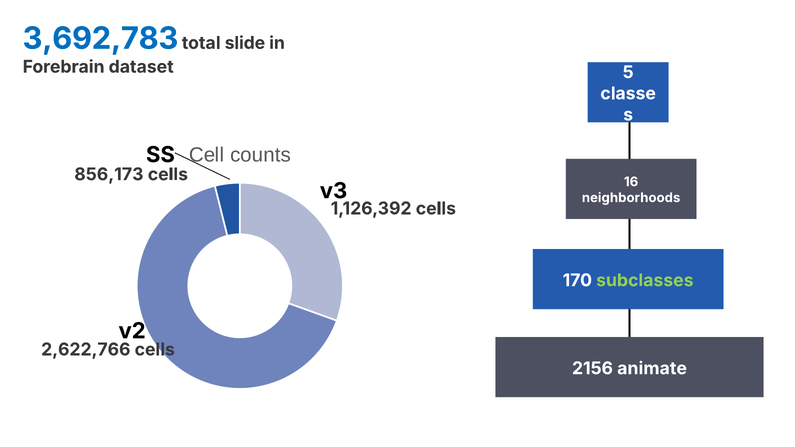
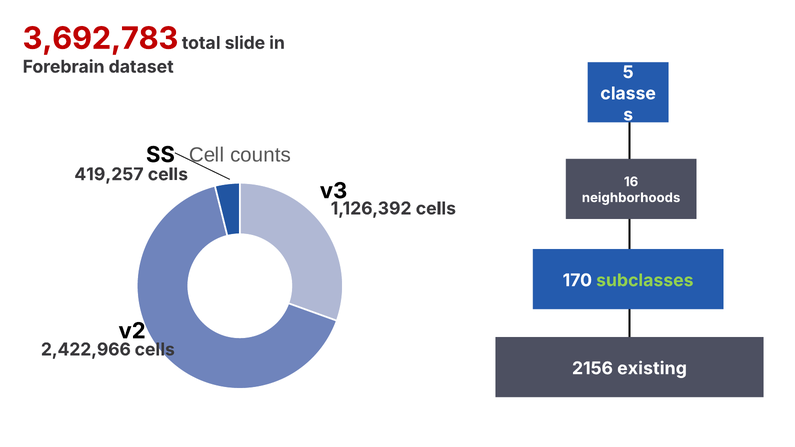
3,692,783 colour: blue -> red (100, 39)
856,173: 856,173 -> 419,257 (109, 174)
2,622,766: 2,622,766 -> 2,422,966 (86, 350)
animate: animate -> existing (652, 369)
